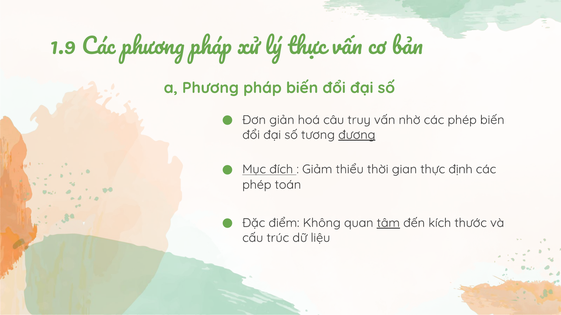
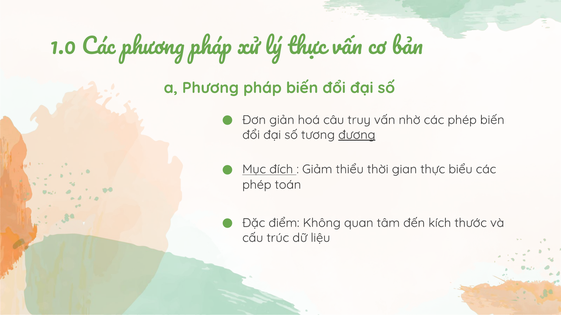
1.9: 1.9 -> 1.0 (63, 47)
định: định -> biểu (461, 169)
tâm underline: present -> none (388, 223)
